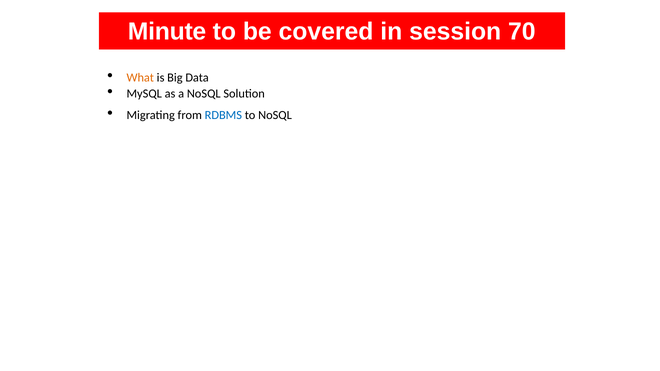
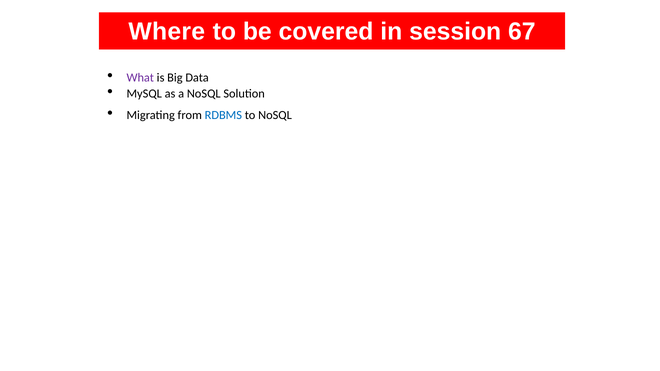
Minute: Minute -> Where (167, 31)
70: 70 -> 67 (522, 31)
What colour: orange -> purple (140, 78)
